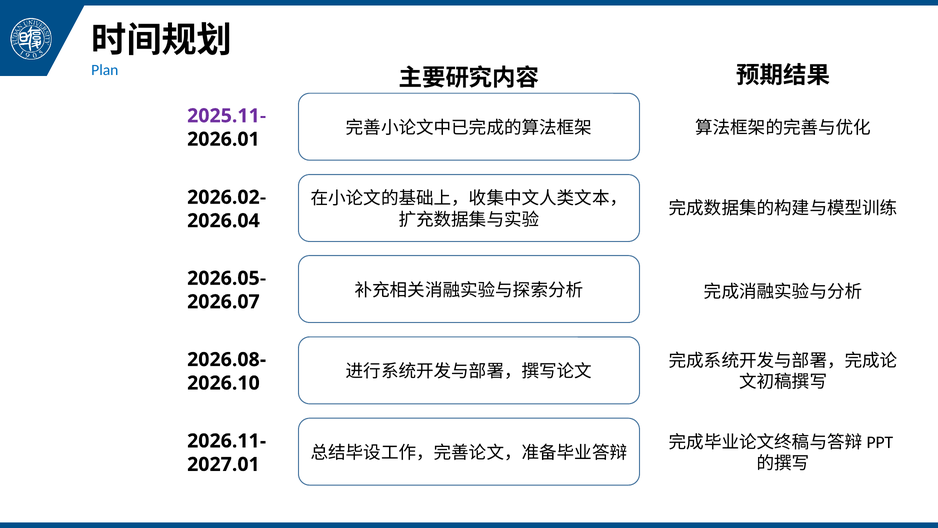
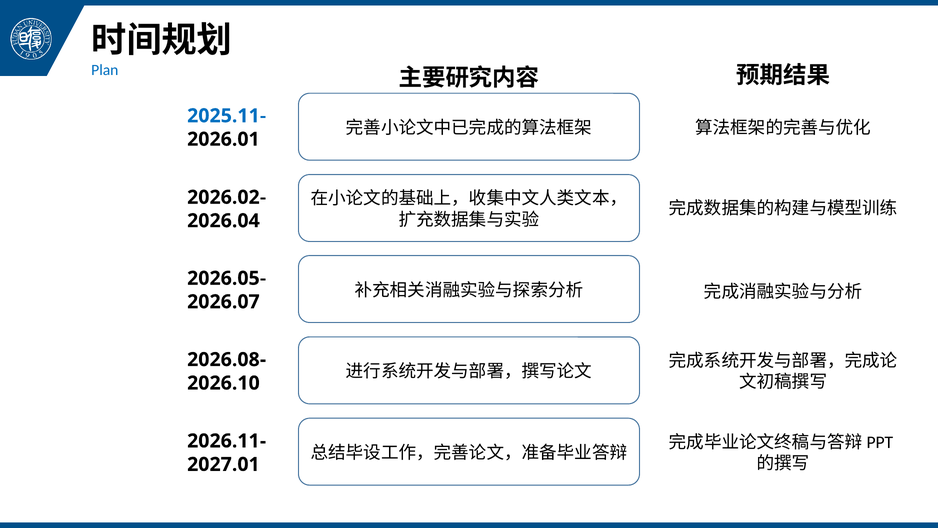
2025.11- colour: purple -> blue (227, 116)
